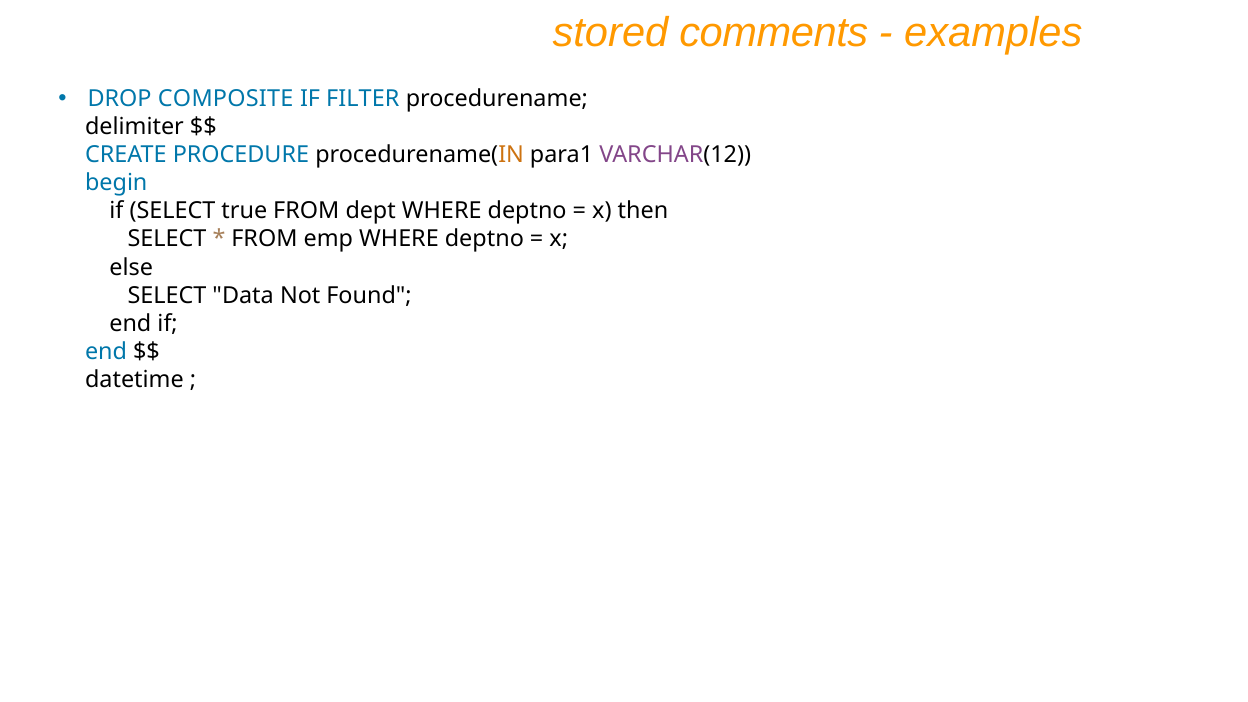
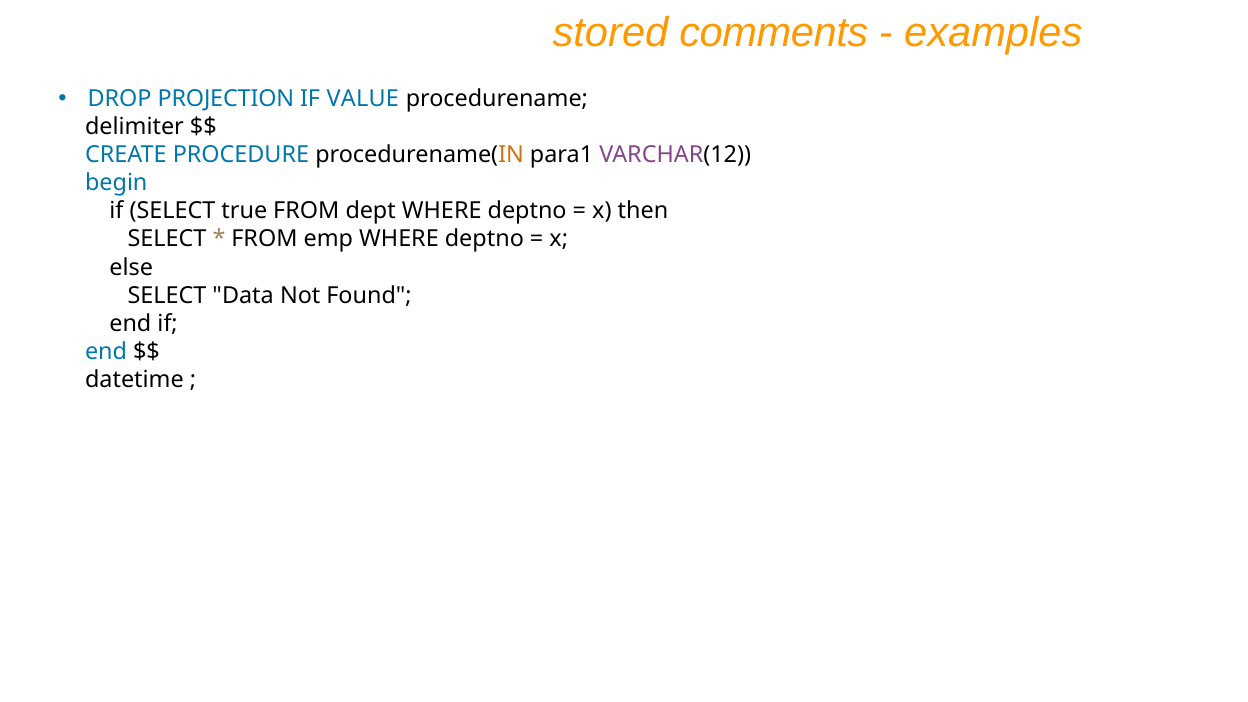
COMPOSITE: COMPOSITE -> PROJECTION (226, 99)
FILTER: FILTER -> VALUE (363, 99)
